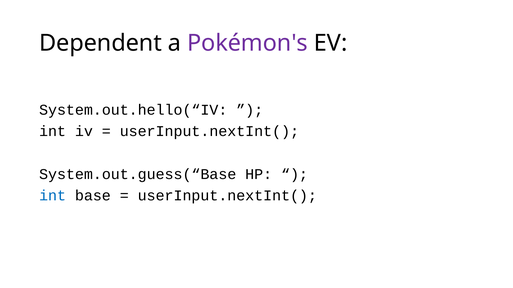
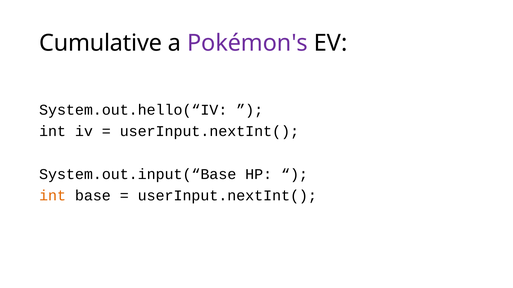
Dependent: Dependent -> Cumulative (101, 43)
System.out.guess(“Base: System.out.guess(“Base -> System.out.input(“Base (138, 175)
int colour: blue -> orange (53, 196)
